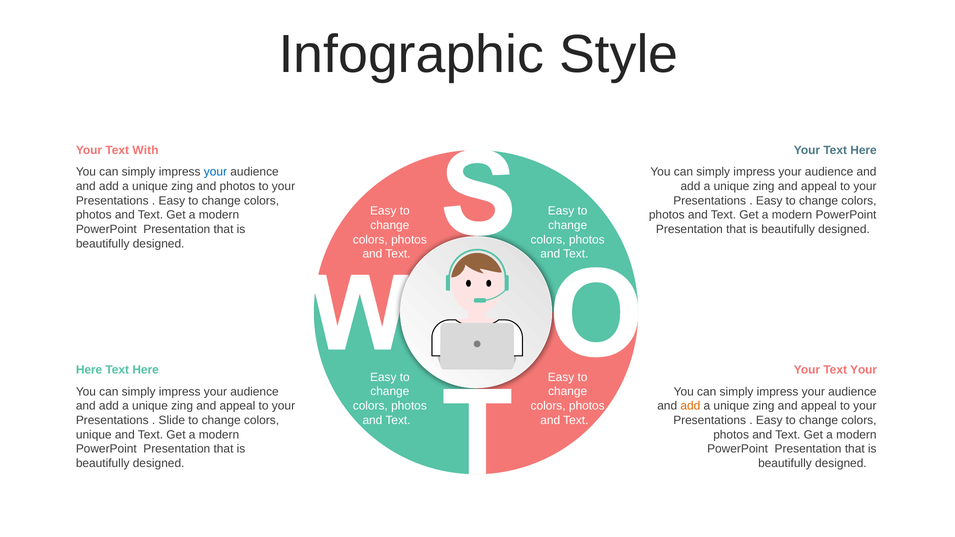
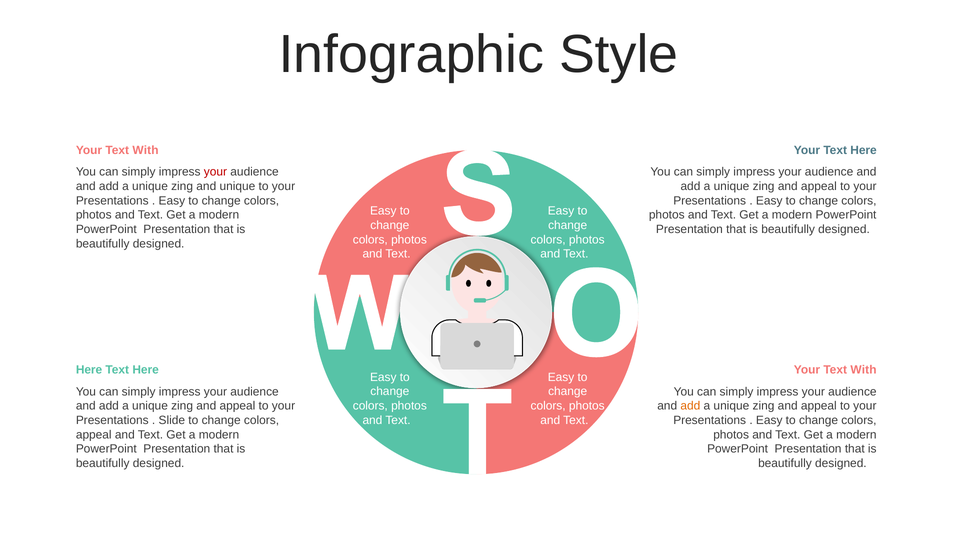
your colour: blue -> red (215, 172)
and photos: photos -> unique (237, 186)
Your: Your -> With (863, 370)
unique: unique -> appeal (94, 435)
